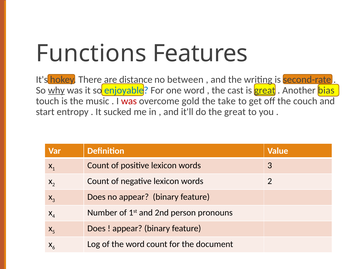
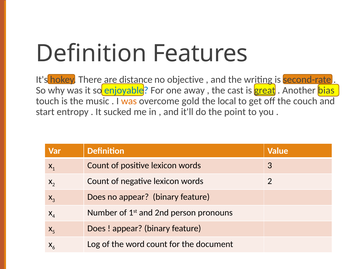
Functions: Functions -> Definition (91, 54)
between: between -> objective (185, 80)
why underline: present -> none (56, 90)
one word: word -> away (194, 90)
was colour: red -> orange (129, 101)
take: take -> local (227, 101)
the great: great -> point (235, 112)
